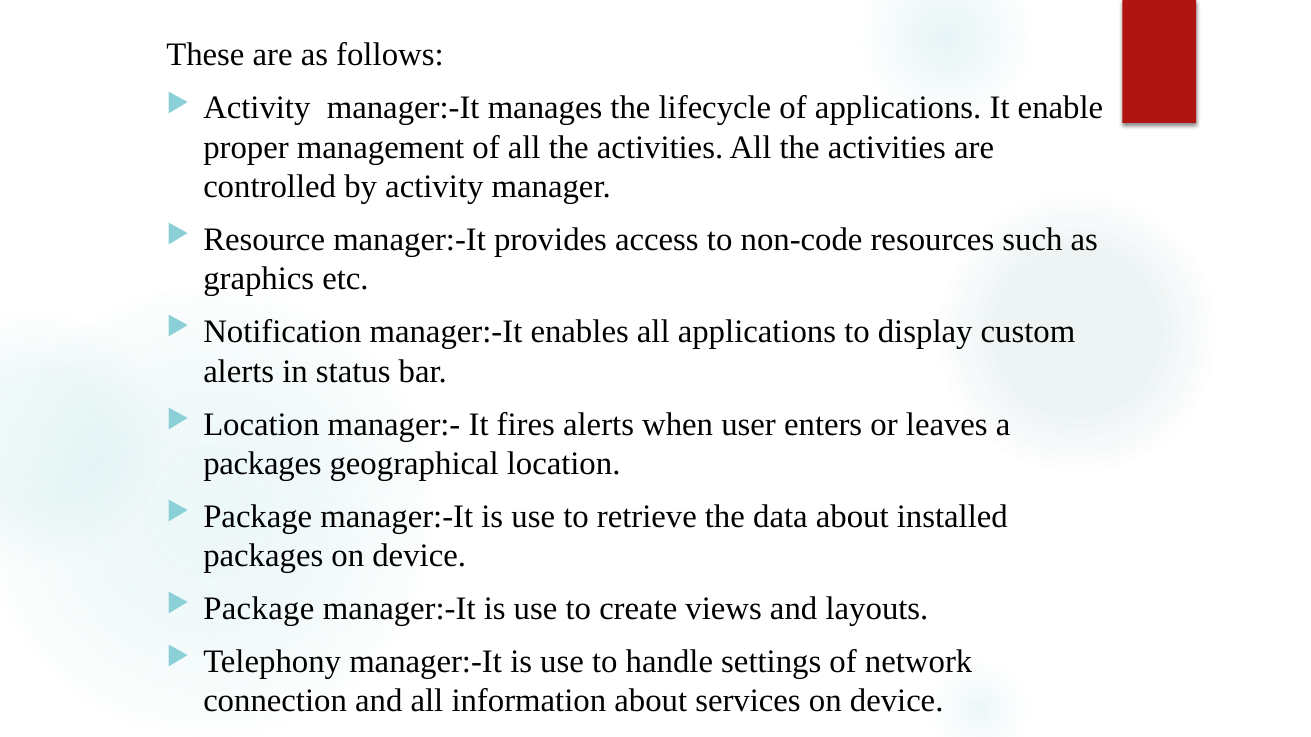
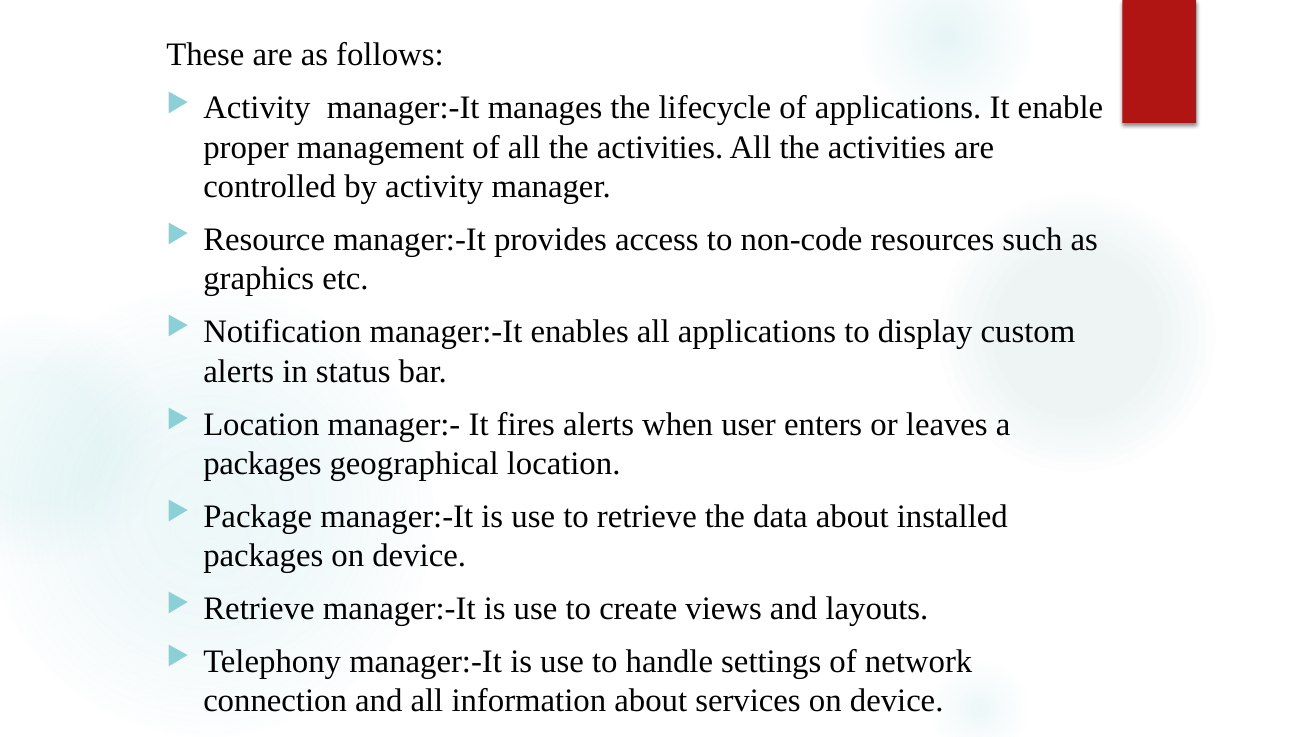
Package: Package -> Retrieve (259, 609)
